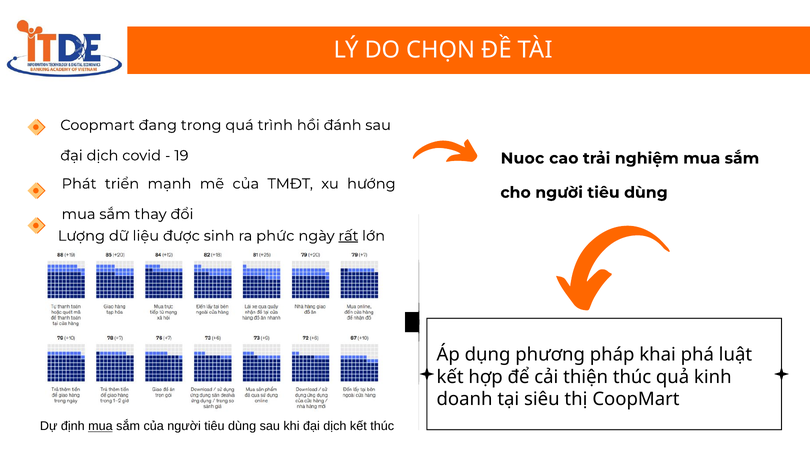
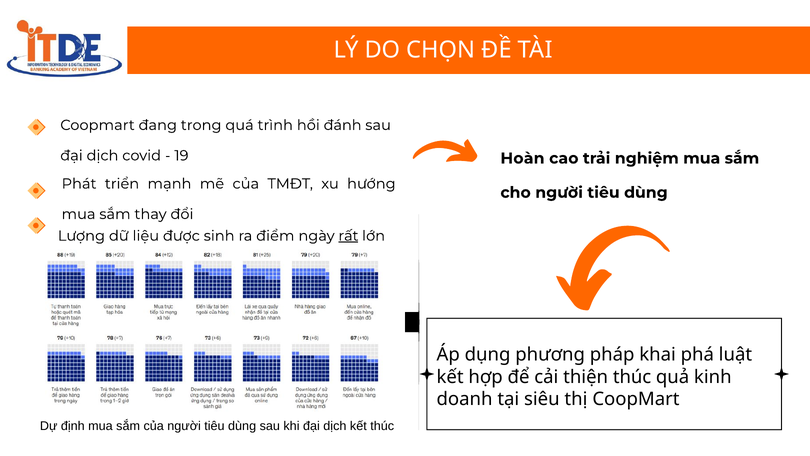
Nuoc: Nuoc -> Hoàn (522, 158)
phức: phức -> điểm (275, 236)
mua underline: present -> none (100, 426)
